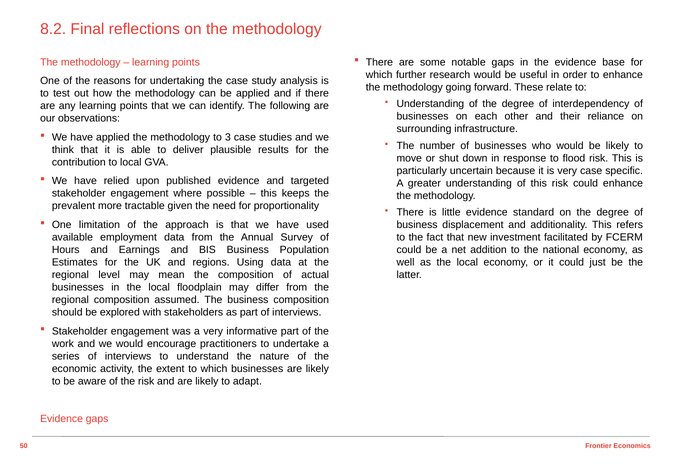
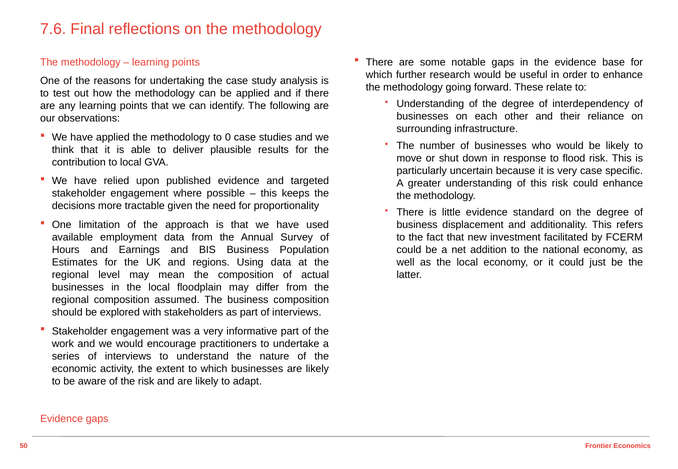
8.2: 8.2 -> 7.6 (53, 29)
3: 3 -> 0 (228, 137)
prevalent: prevalent -> decisions (74, 206)
